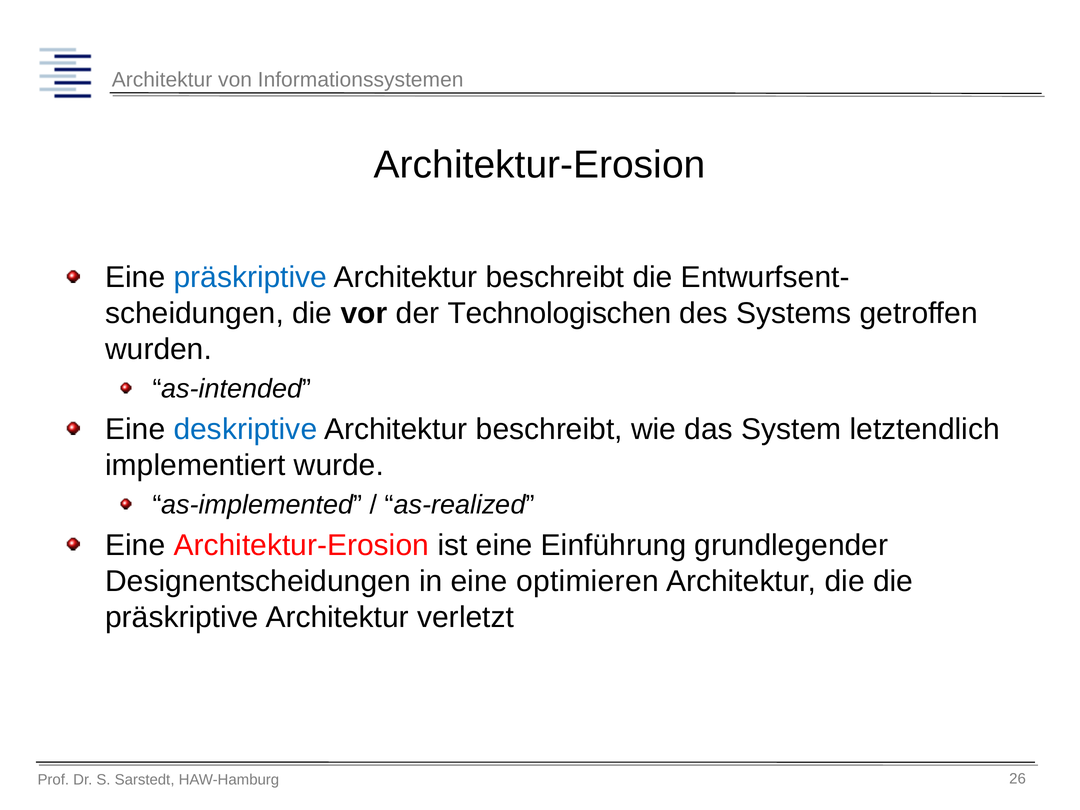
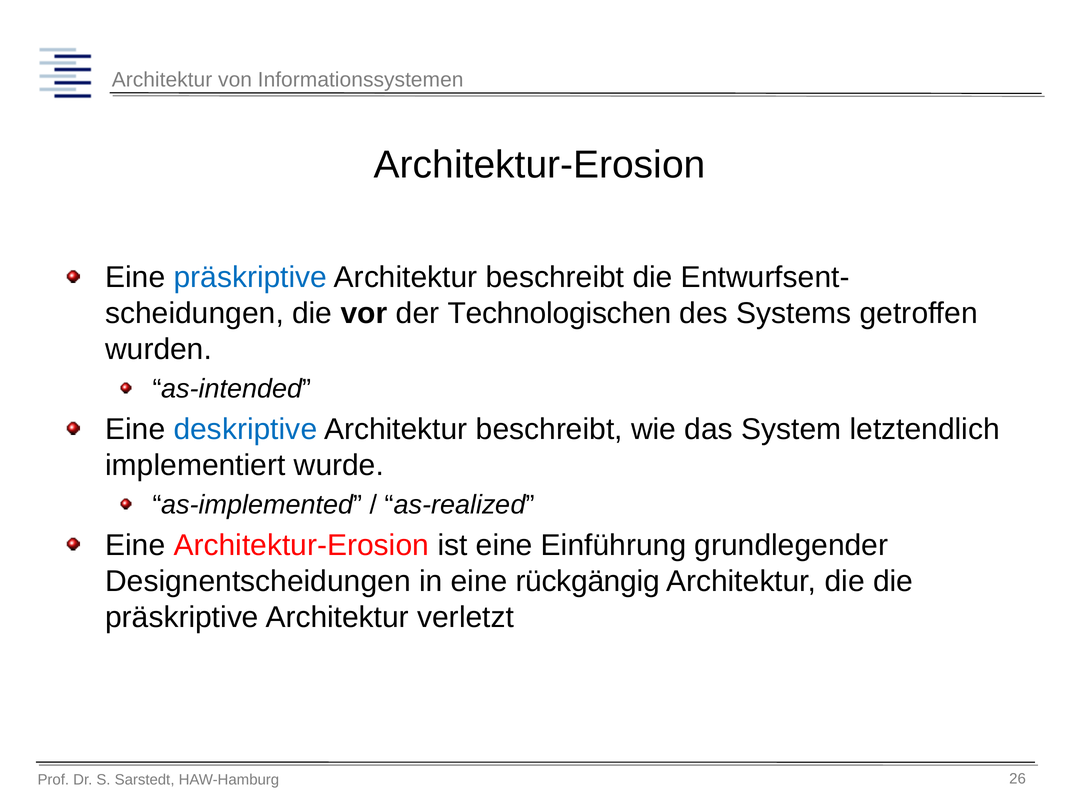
optimieren: optimieren -> rückgängig (588, 581)
